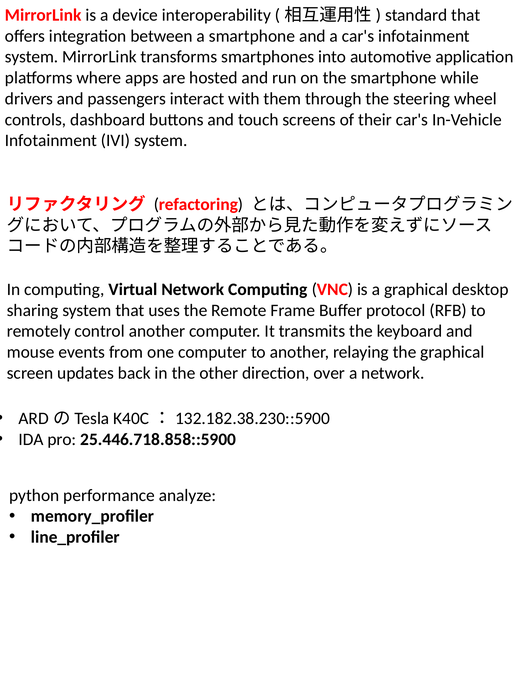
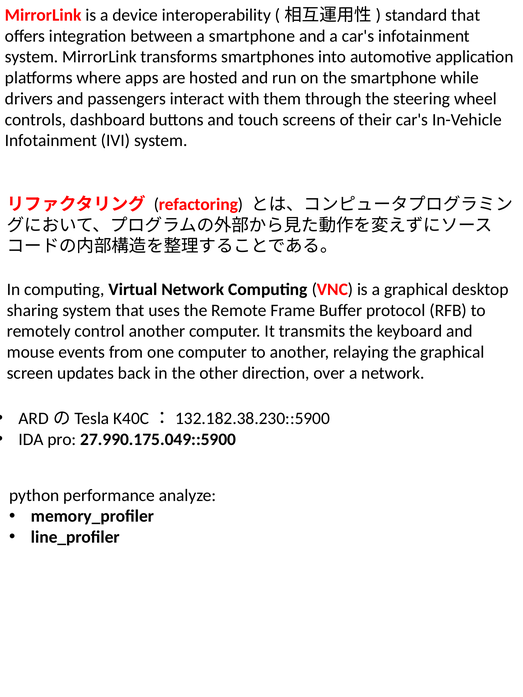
25.446.718.858::5900: 25.446.718.858::5900 -> 27.990.175.049::5900 (158, 440)
